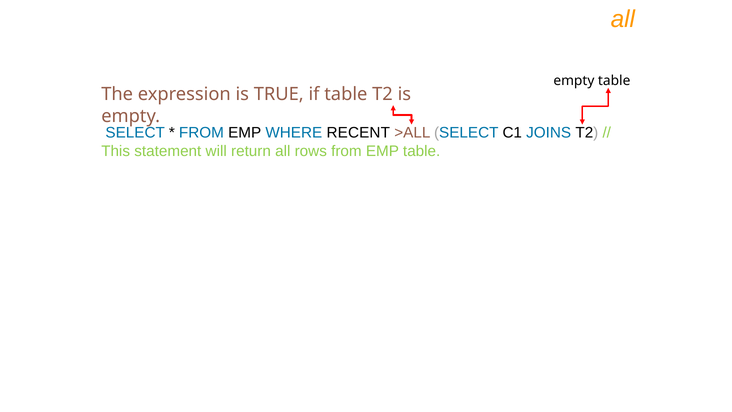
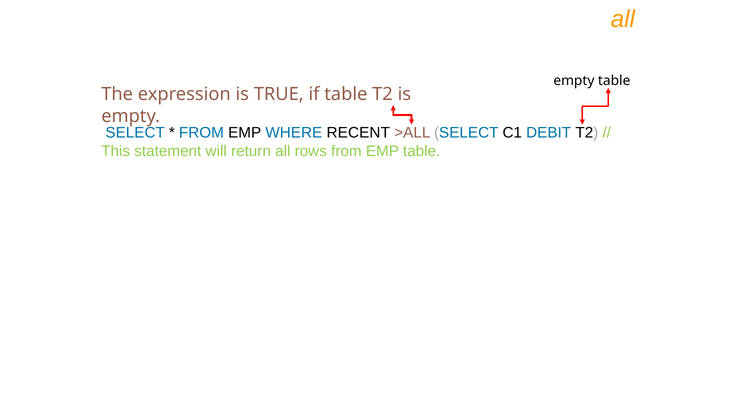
JOINS: JOINS -> DEBIT (549, 133)
